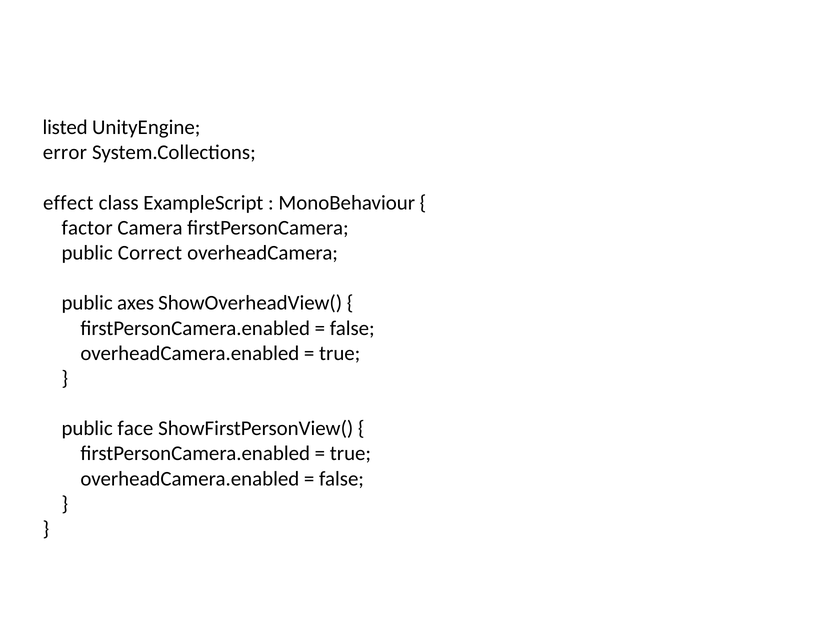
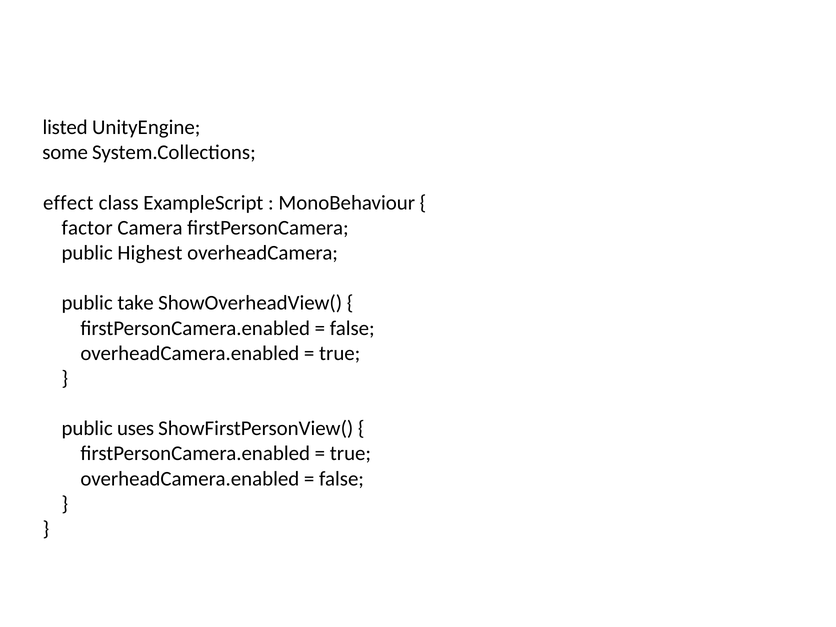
error: error -> some (65, 153)
Correct: Correct -> Highest (150, 253)
axes: axes -> take (136, 303)
face: face -> uses (136, 428)
